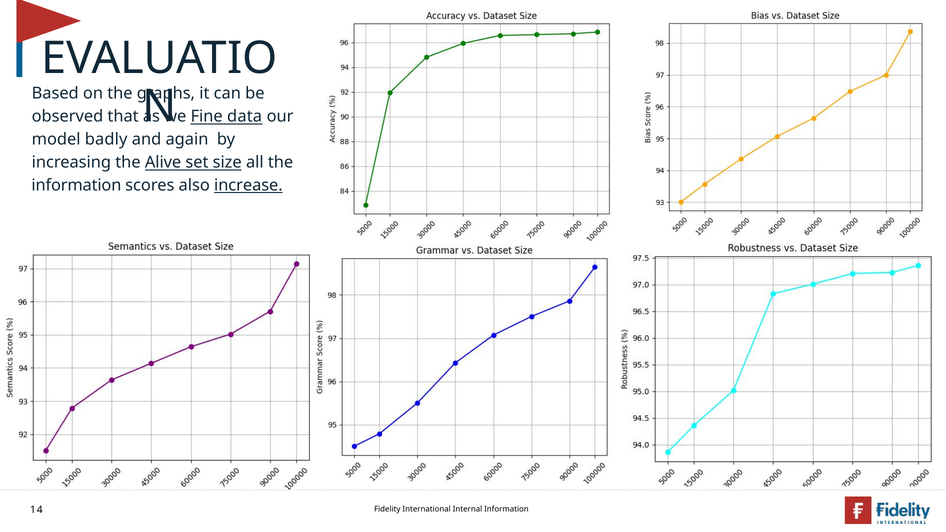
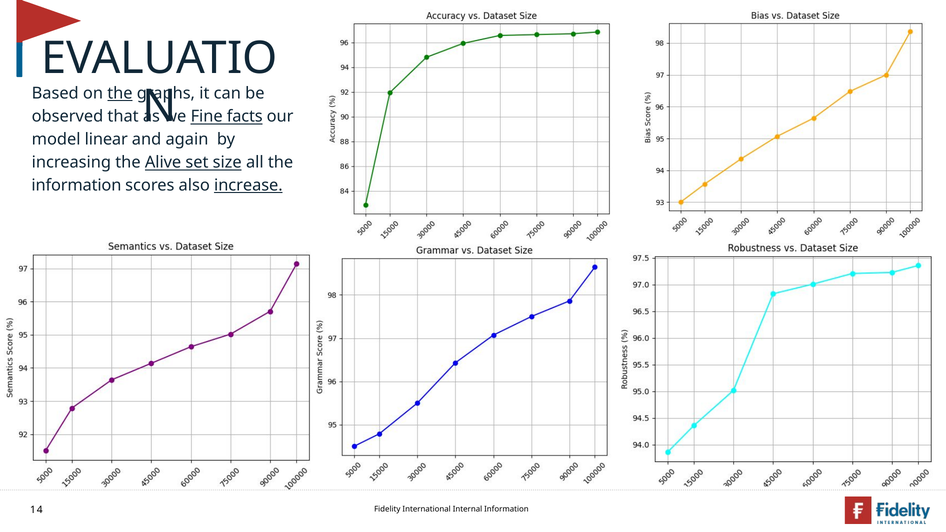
the underline: none -> present (120, 94)
data: data -> facts (245, 116)
badly: badly -> linear (106, 139)
